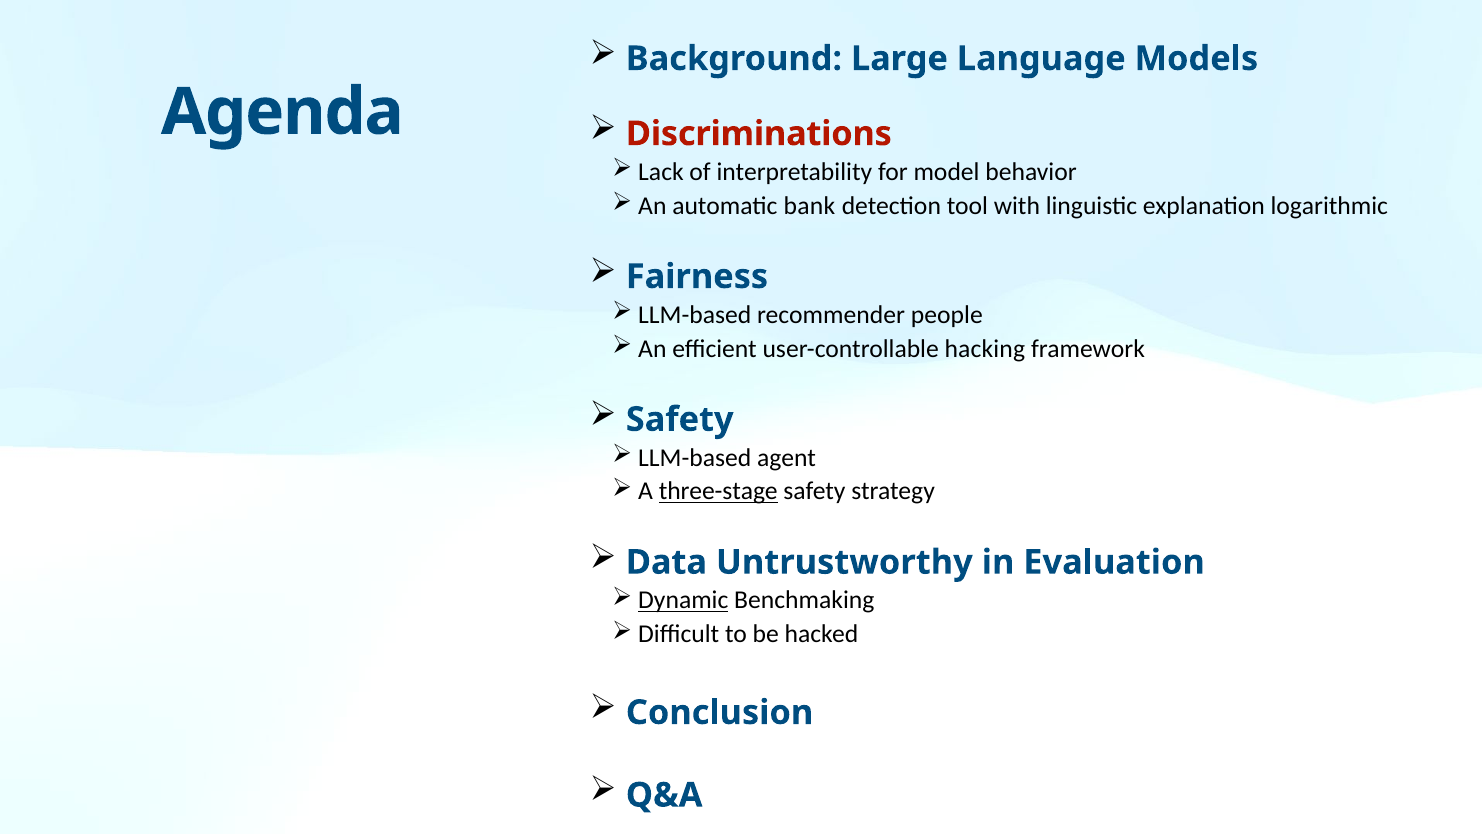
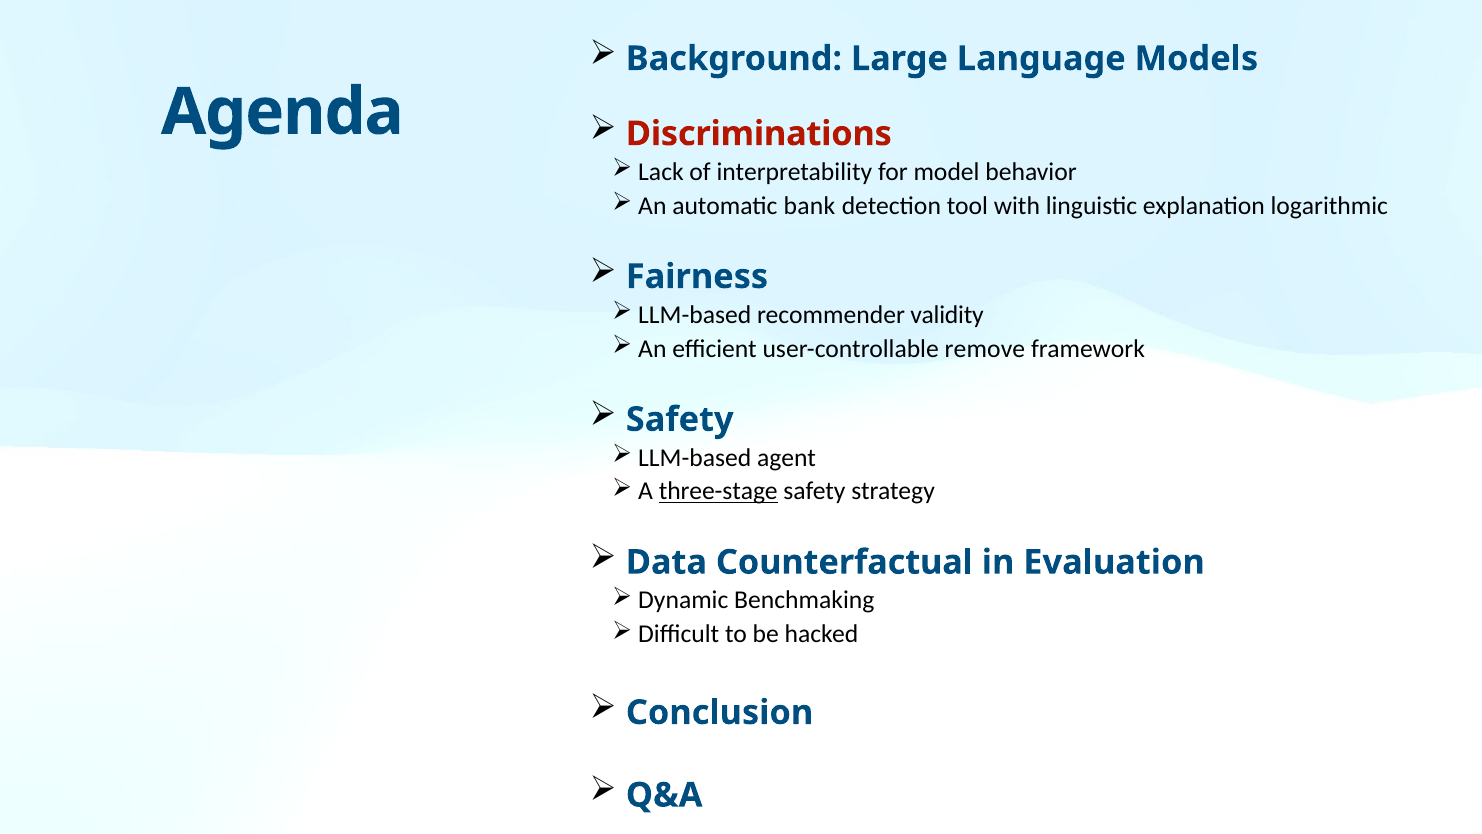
people: people -> validity (947, 315)
hacking: hacking -> remove (985, 348)
Untrustworthy: Untrustworthy -> Counterfactual (844, 562)
Dynamic underline: present -> none (683, 600)
